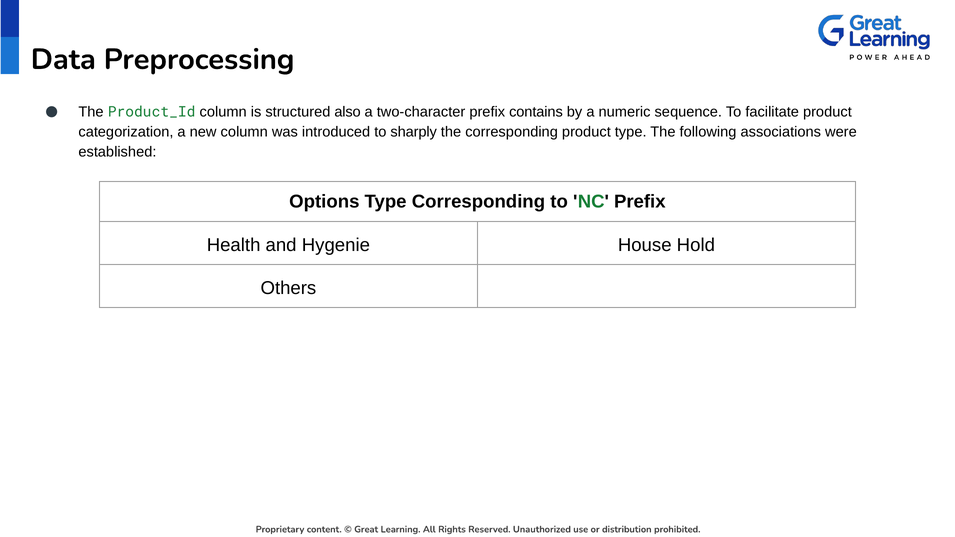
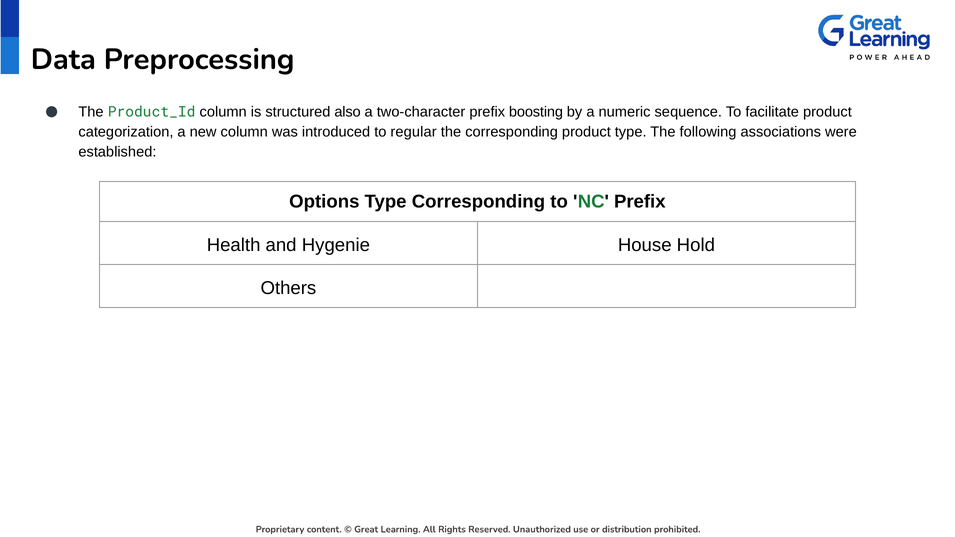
contains: contains -> boosting (536, 112)
sharply: sharply -> regular (414, 132)
